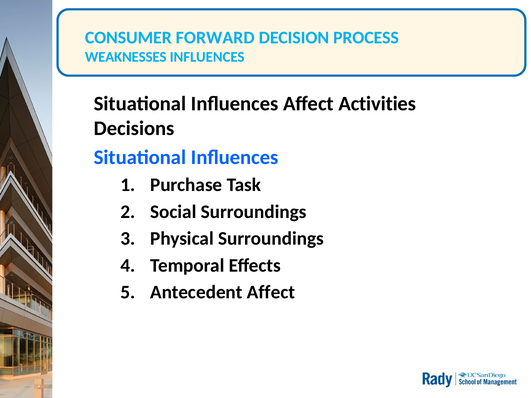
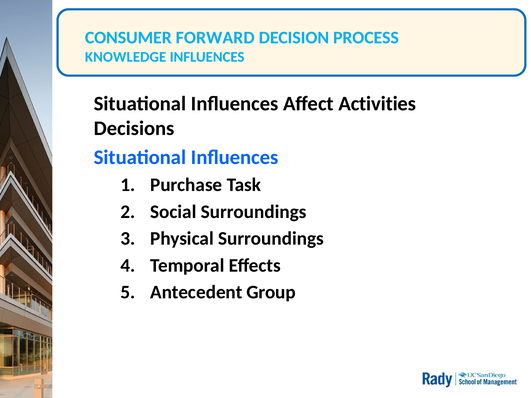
WEAKNESSES: WEAKNESSES -> KNOWLEDGE (126, 57)
Antecedent Affect: Affect -> Group (271, 292)
